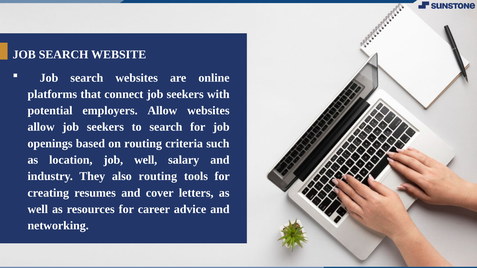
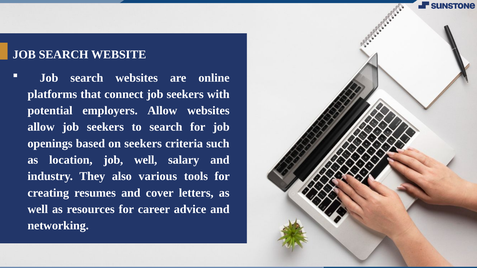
on routing: routing -> seekers (143, 144)
also routing: routing -> various (158, 177)
